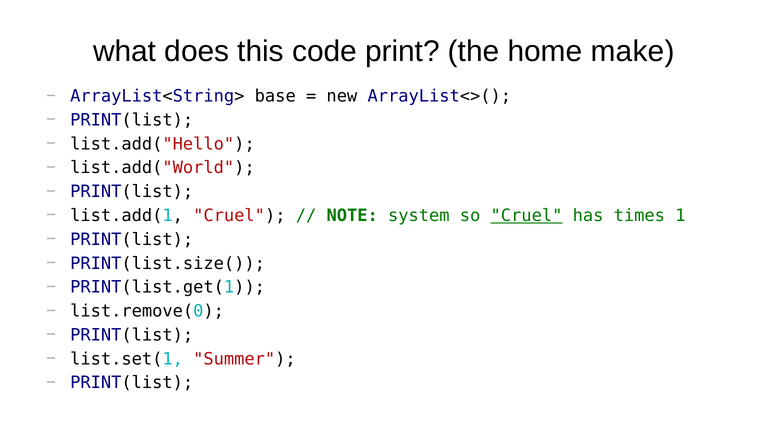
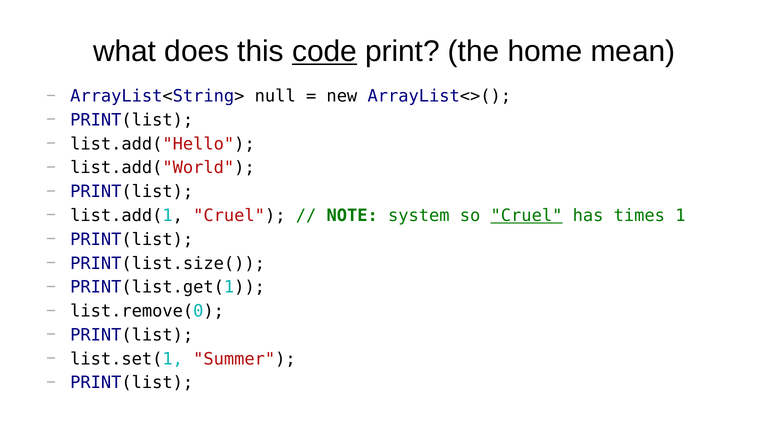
code underline: none -> present (324, 52)
make: make -> mean (633, 52)
base: base -> null (275, 96)
